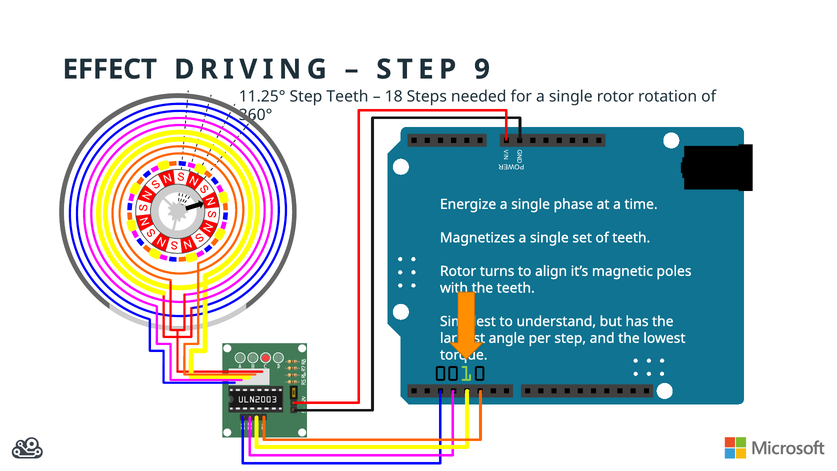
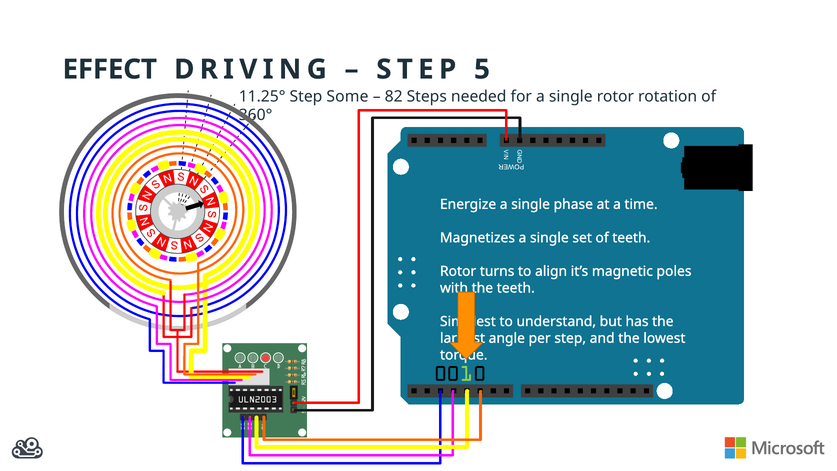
9: 9 -> 5 (482, 69)
Teeth: Teeth -> Some (347, 96)
18: 18 -> 82 (394, 96)
